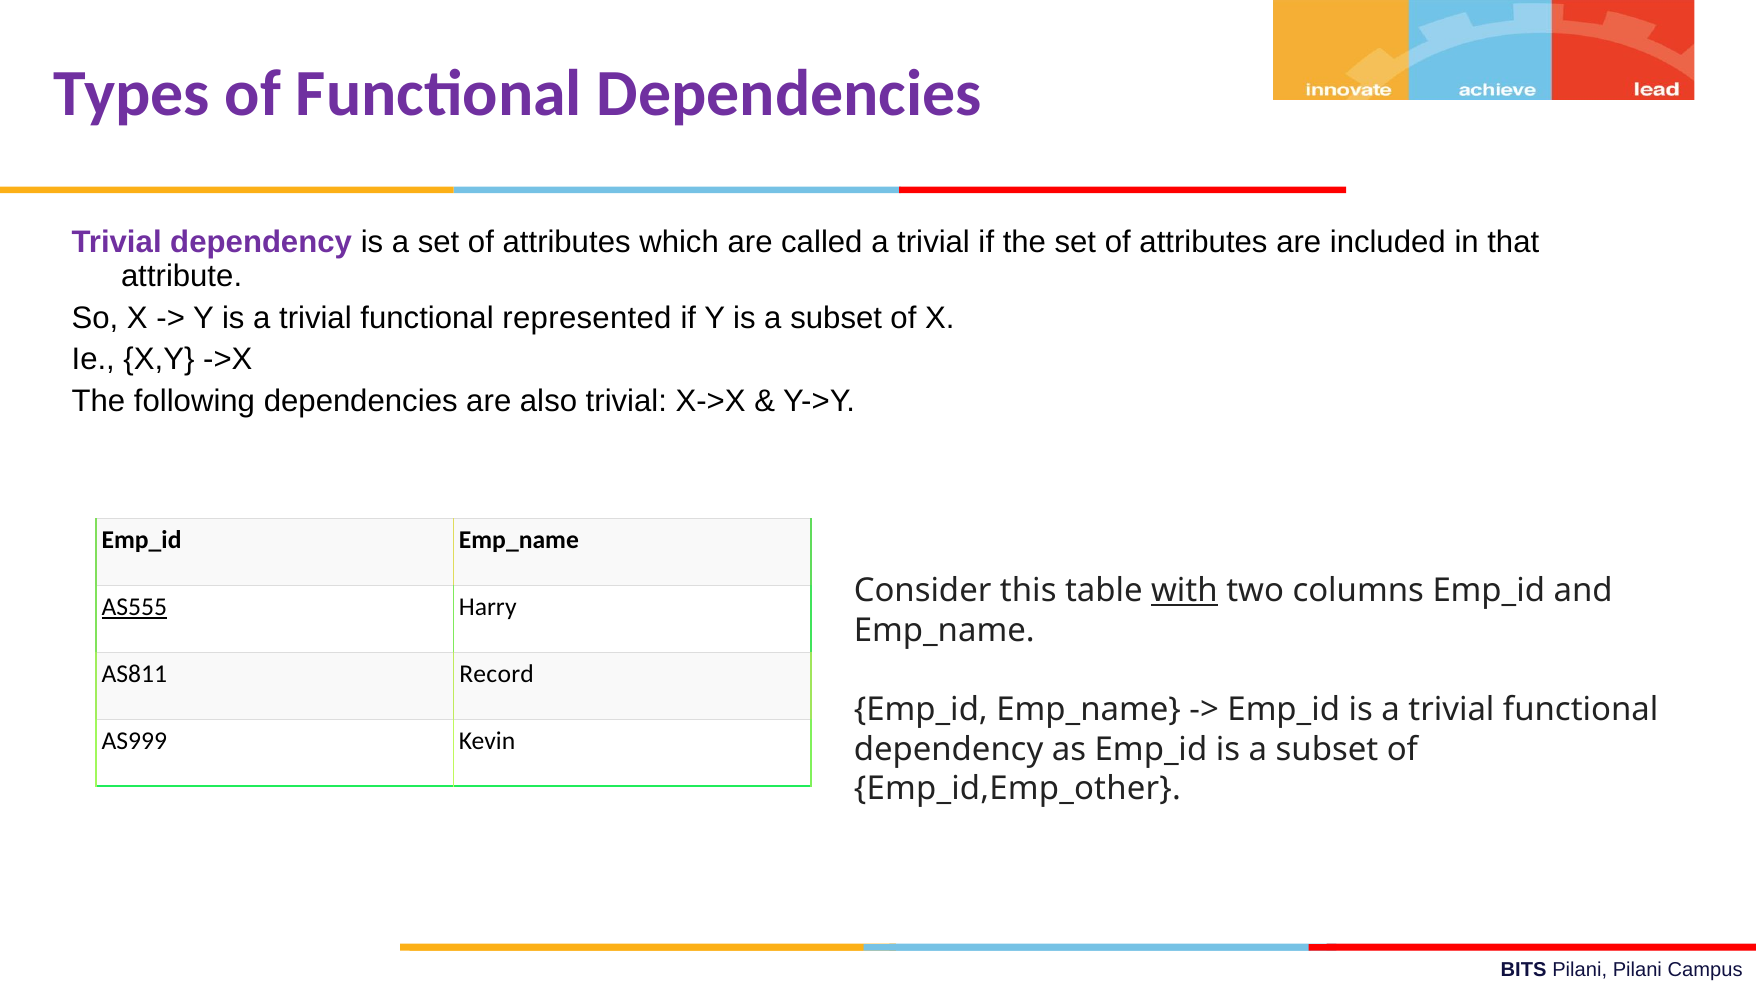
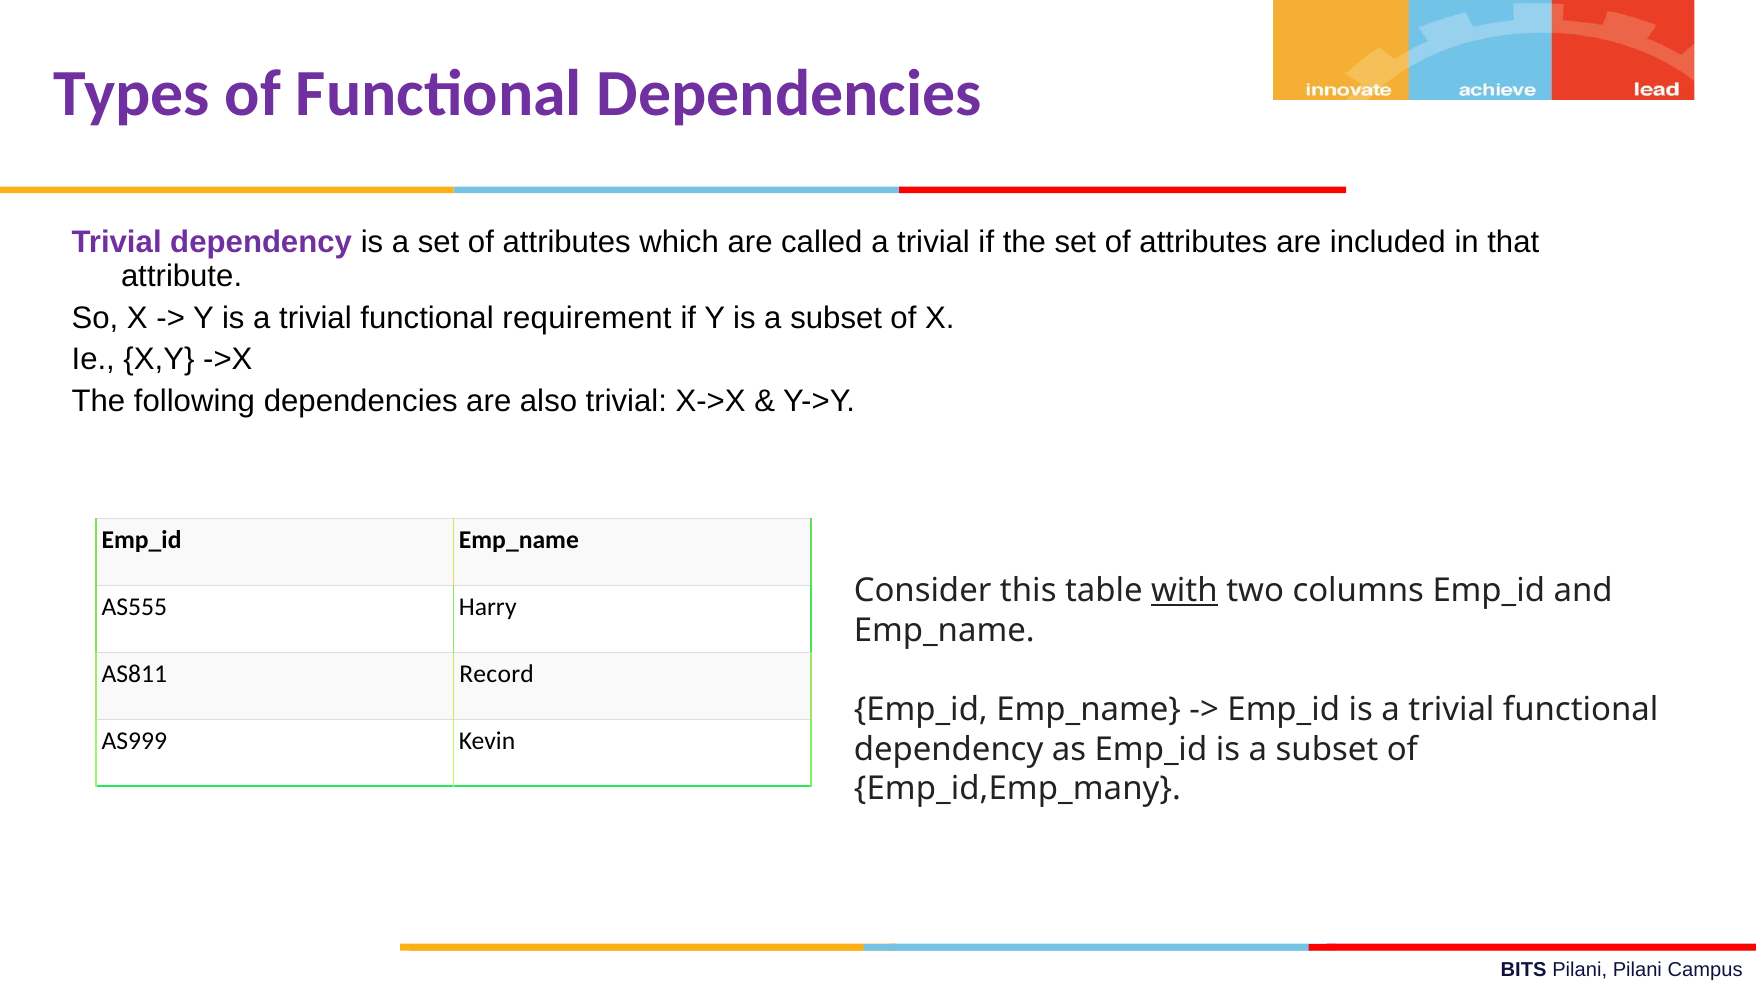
represented: represented -> requirement (587, 318)
AS555 underline: present -> none (134, 607)
Emp_id,Emp_other: Emp_id,Emp_other -> Emp_id,Emp_many (1017, 789)
